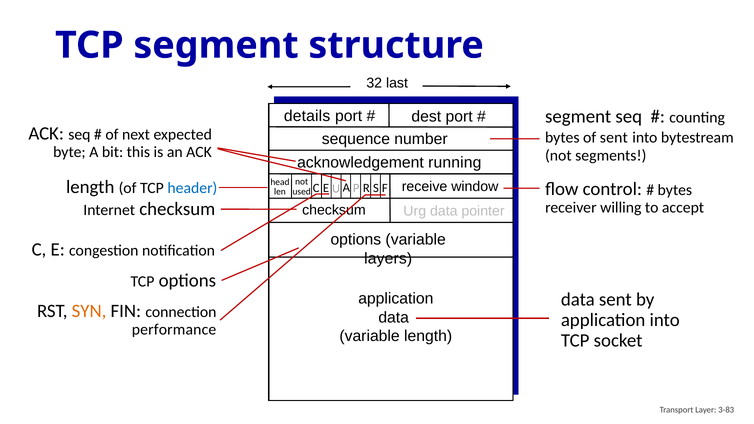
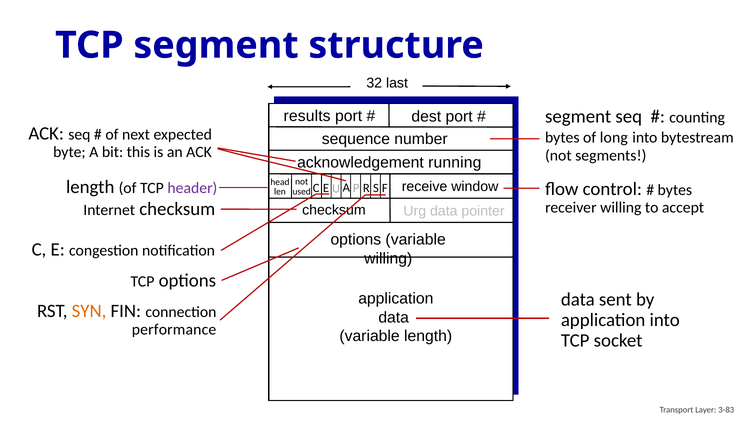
details: details -> results (307, 116)
of sent: sent -> long (614, 138)
header colour: blue -> purple (192, 188)
layers: layers -> willing (388, 258)
